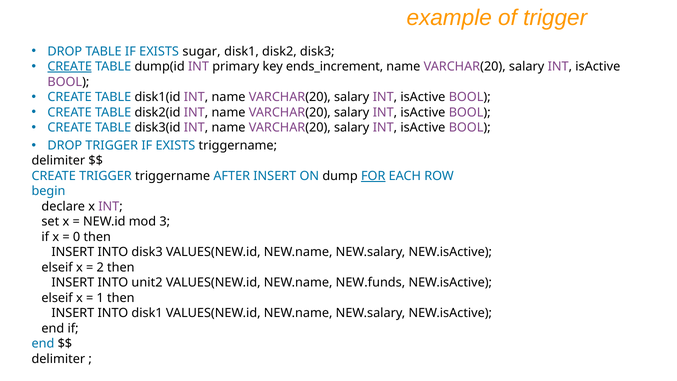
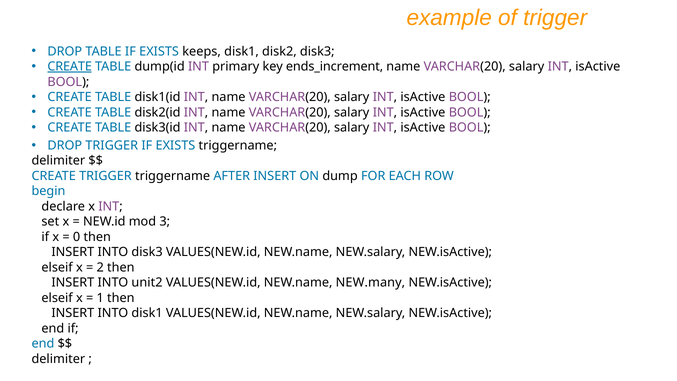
sugar: sugar -> keeps (202, 51)
FOR underline: present -> none (373, 176)
NEW.funds: NEW.funds -> NEW.many (370, 283)
